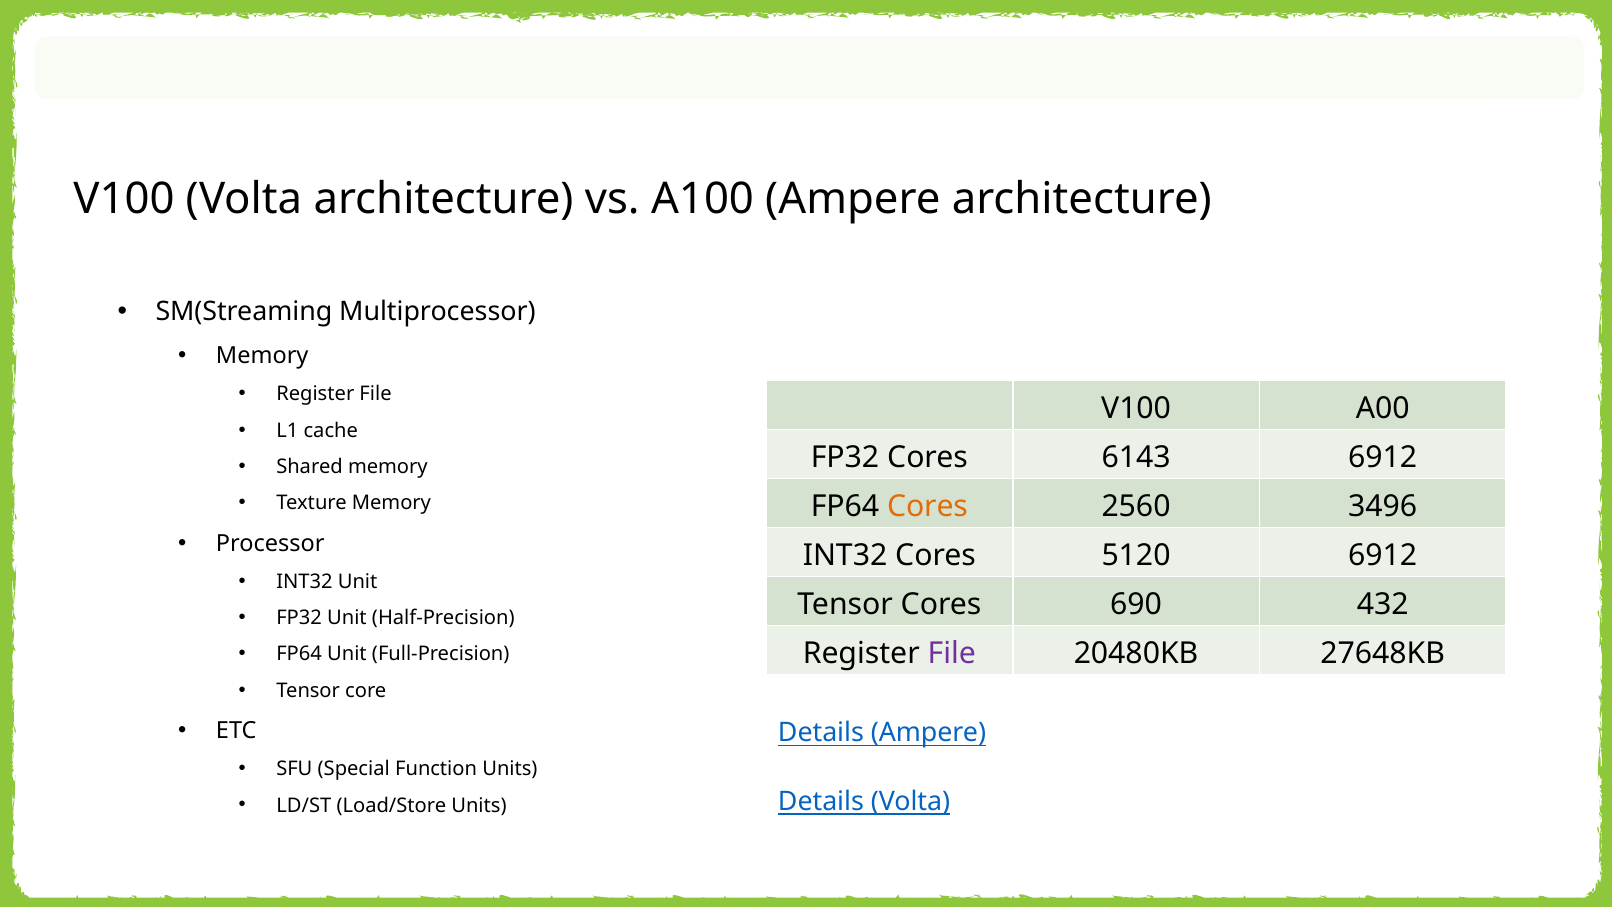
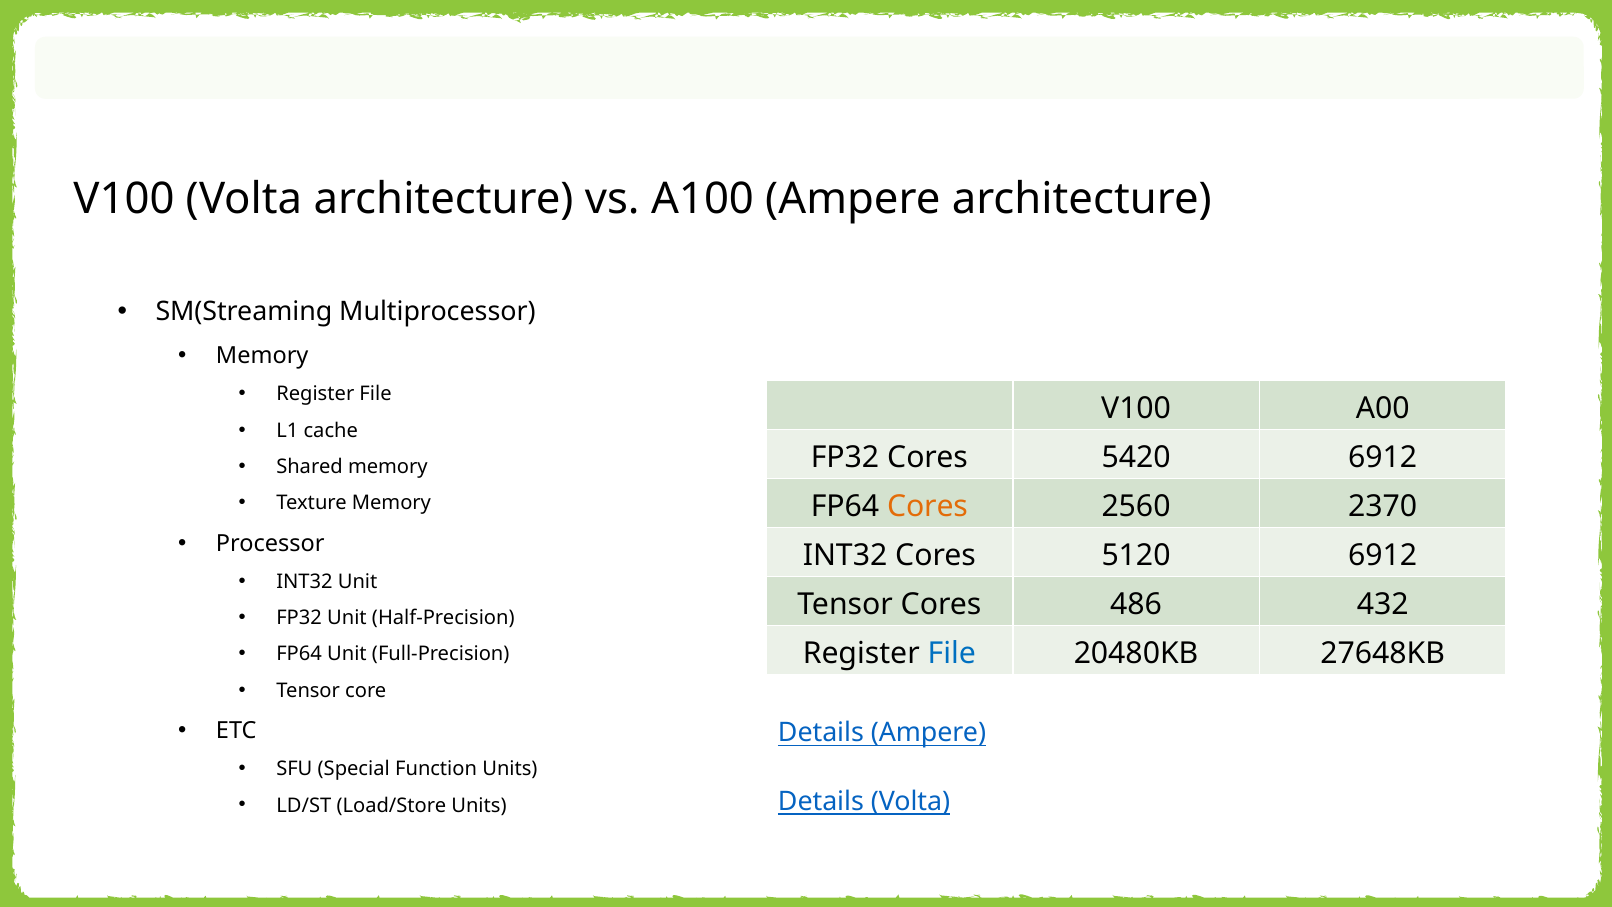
6143: 6143 -> 5420 (1136, 457)
3496: 3496 -> 2370 (1383, 507)
690: 690 -> 486 (1136, 605)
File colour: purple -> blue (952, 654)
